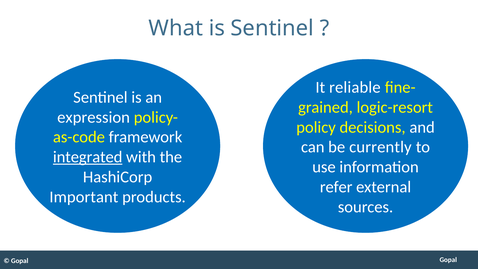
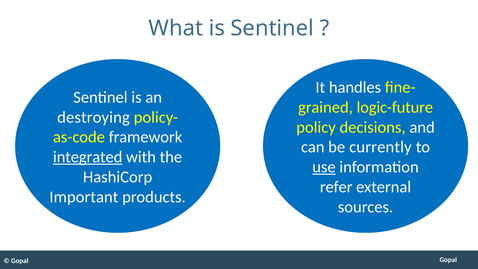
reliable: reliable -> handles (355, 87)
logic-resort: logic-resort -> logic-future (395, 107)
expression: expression -> destroying (94, 117)
use underline: none -> present (324, 167)
